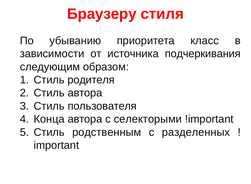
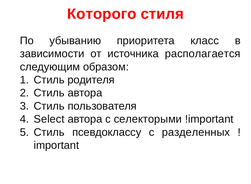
Браузеру: Браузеру -> Которого (102, 14)
подчеркивания: подчеркивания -> располагается (203, 54)
Конца: Конца -> Select (49, 119)
родственным: родственным -> псевдоклассу (107, 132)
